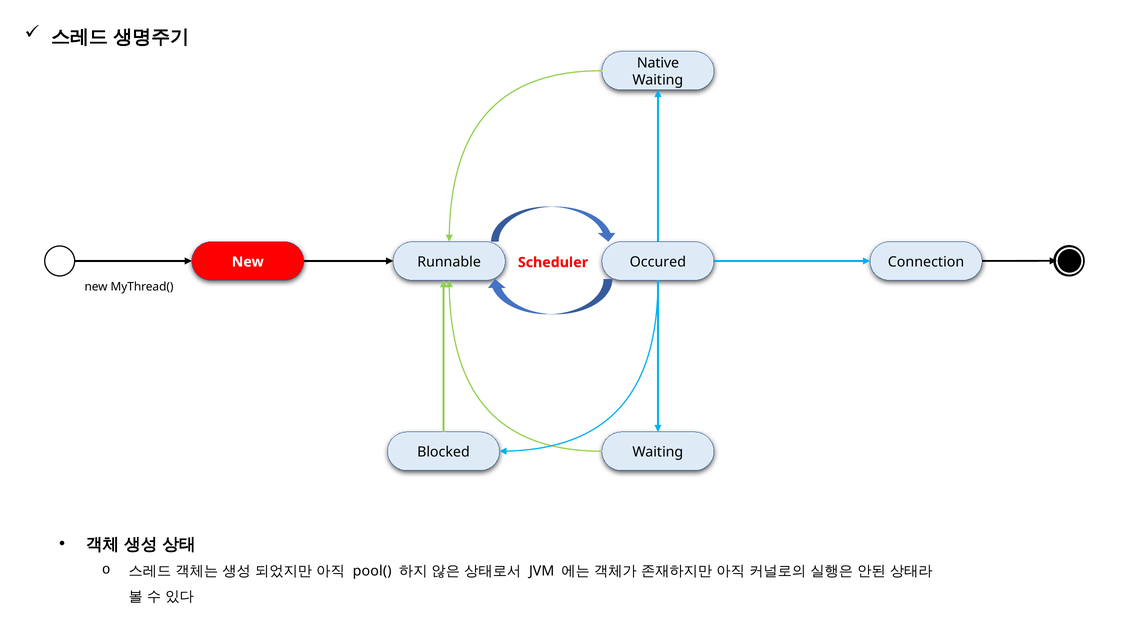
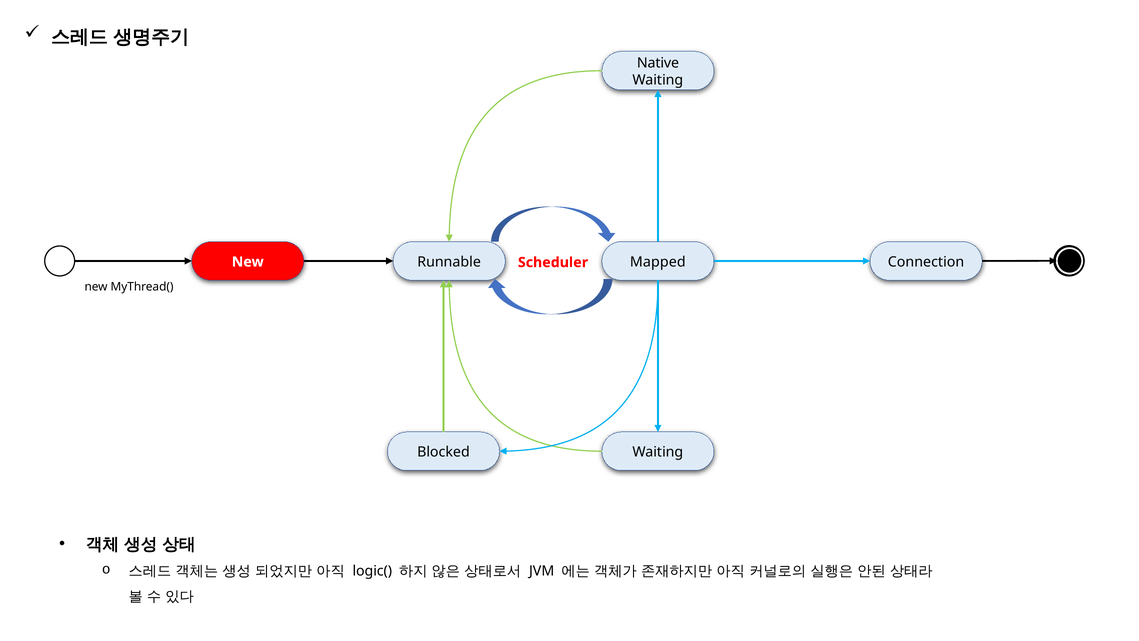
Occured: Occured -> Mapped (658, 262)
pool(: pool( -> logic( (372, 571)
